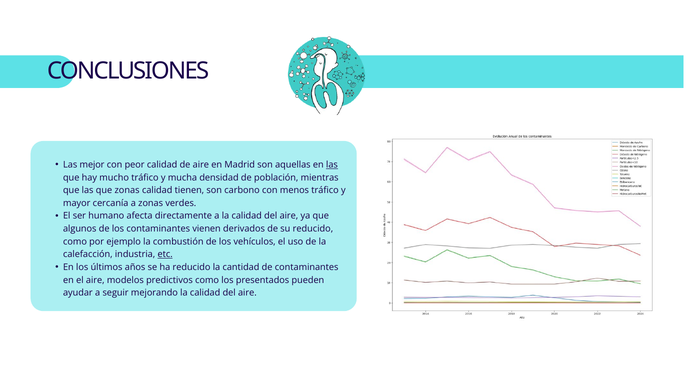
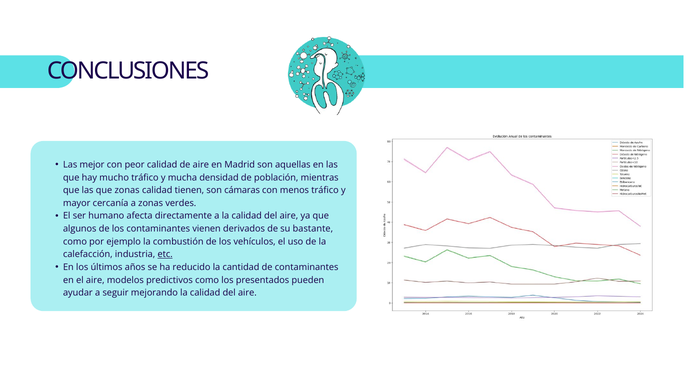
las underline: present -> none (332, 165)
carbono: carbono -> cámaras (242, 190)
su reducido: reducido -> bastante (313, 229)
